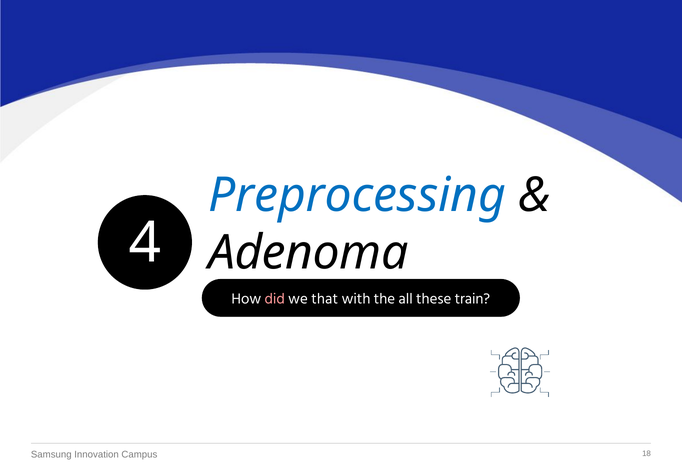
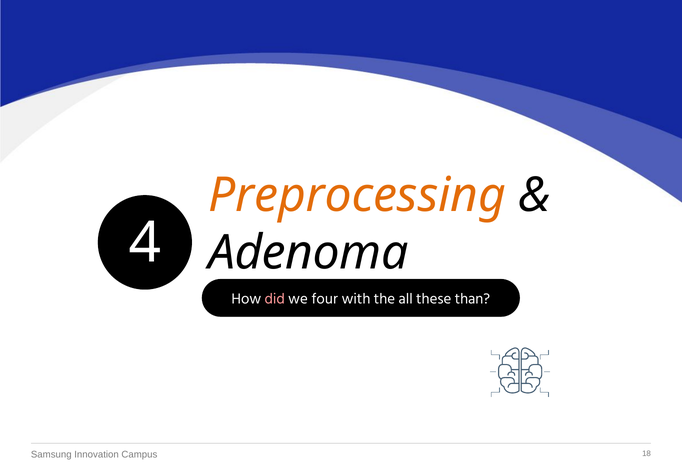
Preprocessing colour: blue -> orange (357, 195)
that: that -> four (325, 299)
train: train -> than (472, 299)
